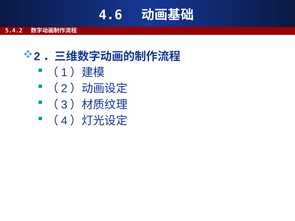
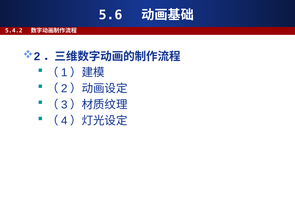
4.6: 4.6 -> 5.6 (111, 15)
